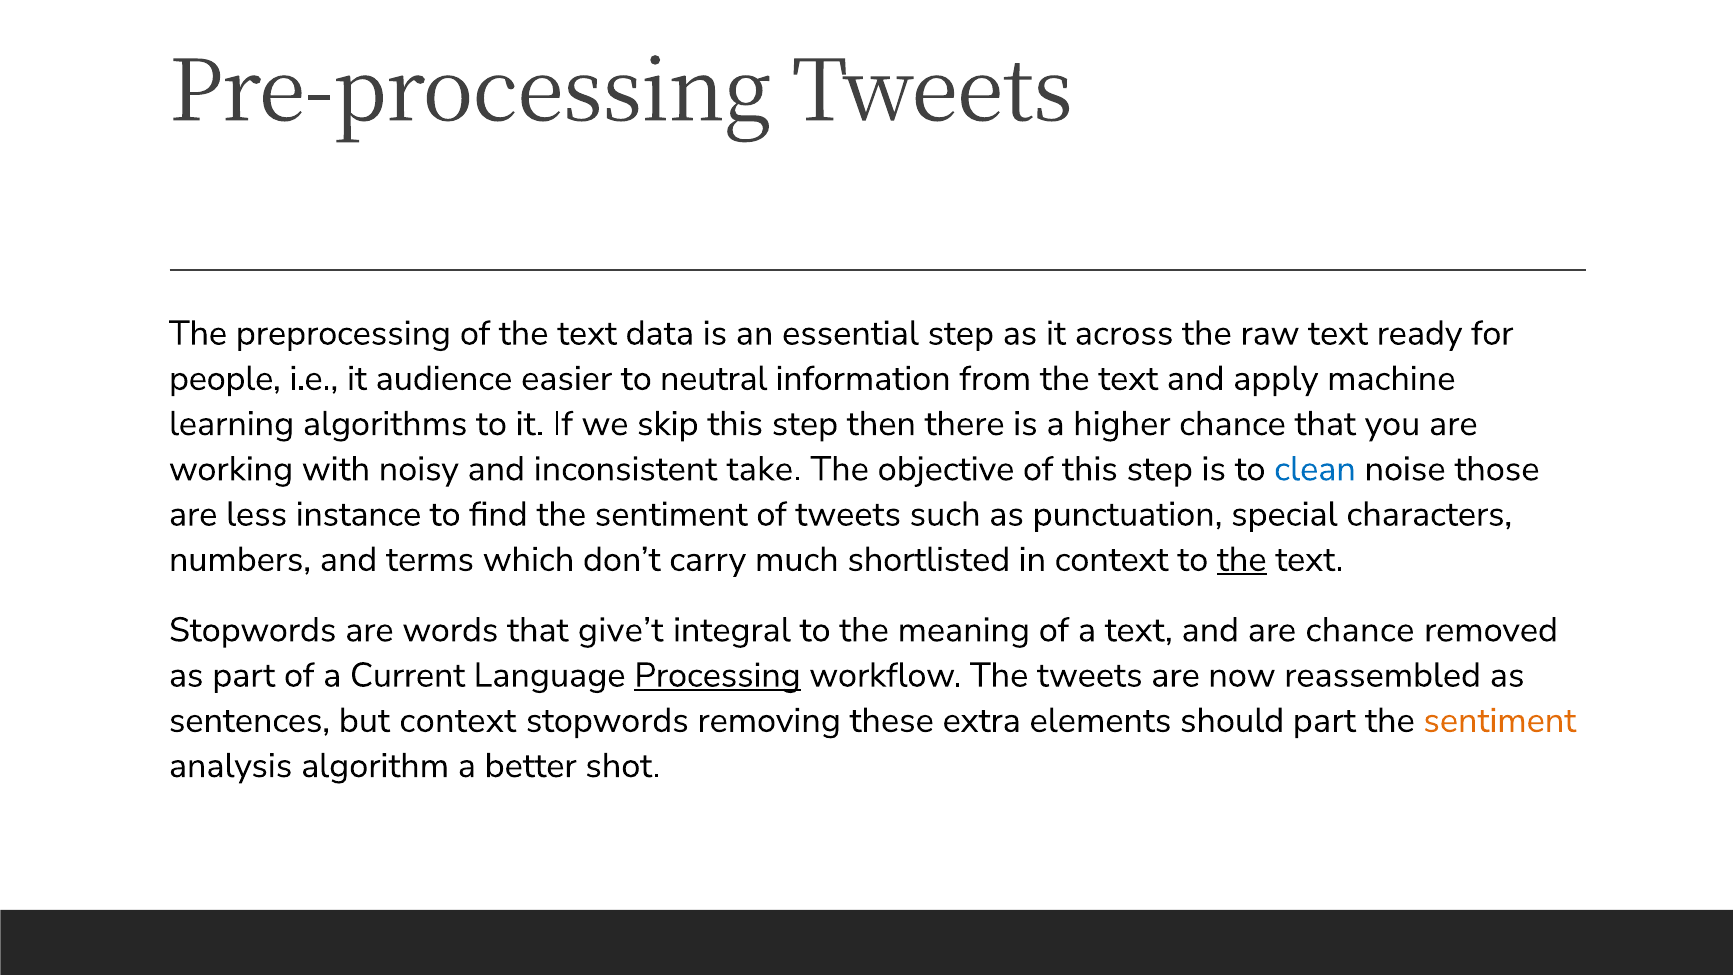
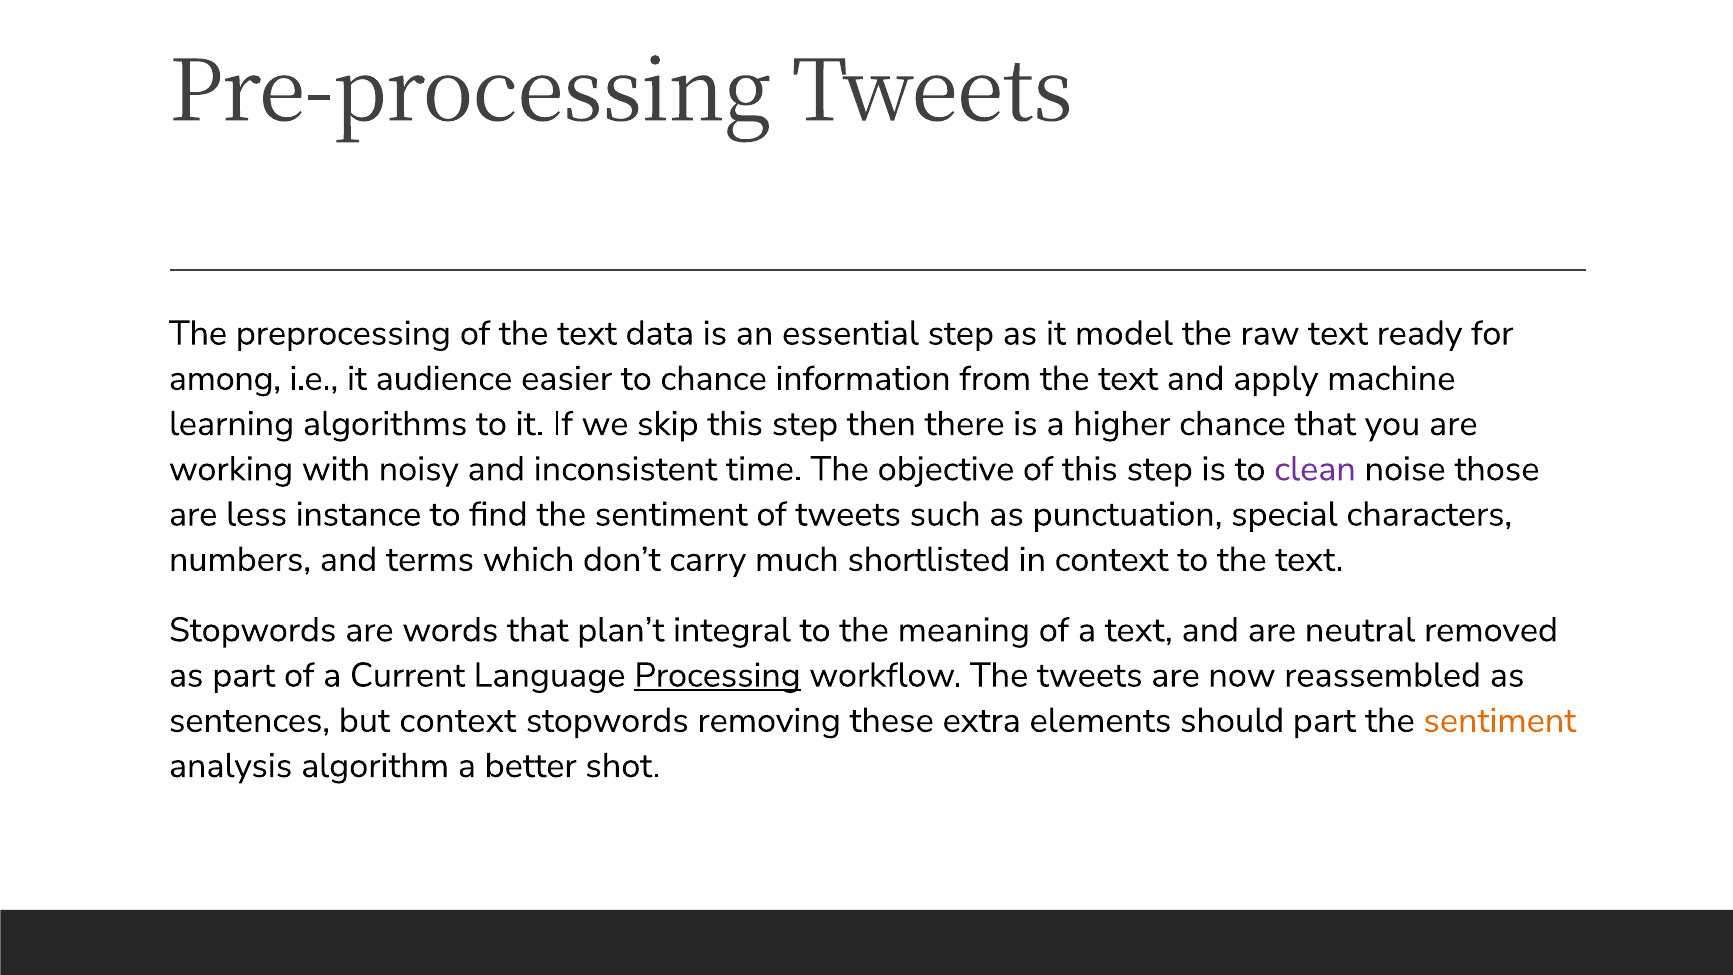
across: across -> model (1124, 333)
people: people -> among (225, 378)
to neutral: neutral -> chance (714, 378)
take: take -> time (764, 469)
clean colour: blue -> purple (1315, 469)
the underline: present -> none (1242, 559)
give’t: give’t -> plan’t (621, 630)
are chance: chance -> neutral (1360, 630)
